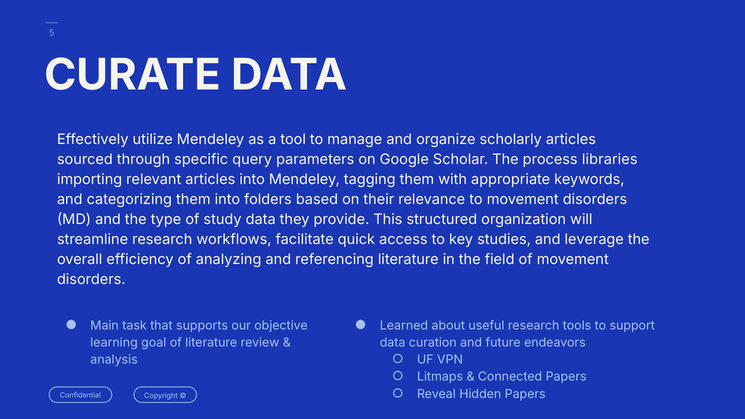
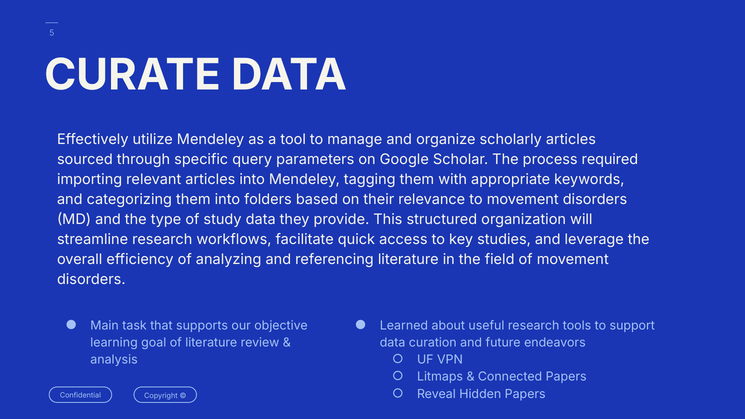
libraries: libraries -> required (610, 160)
